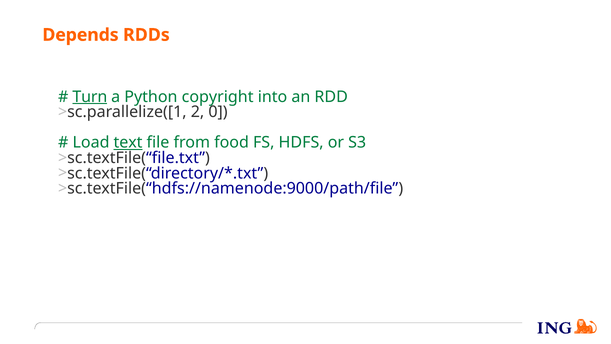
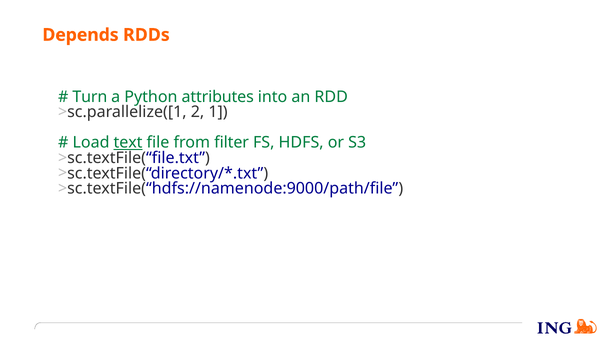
Turn underline: present -> none (90, 97)
copyright: copyright -> attributes (218, 97)
0: 0 -> 1 (218, 112)
food: food -> filter (232, 143)
